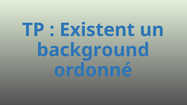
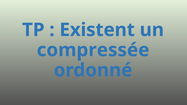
background: background -> compressée (93, 50)
